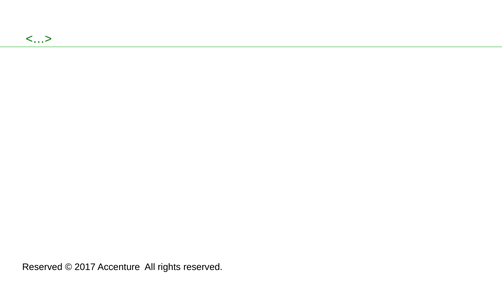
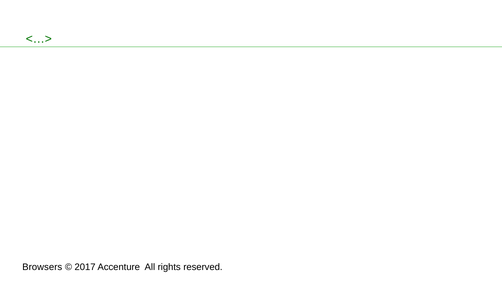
Reserved: Reserved -> Browsers (42, 267)
